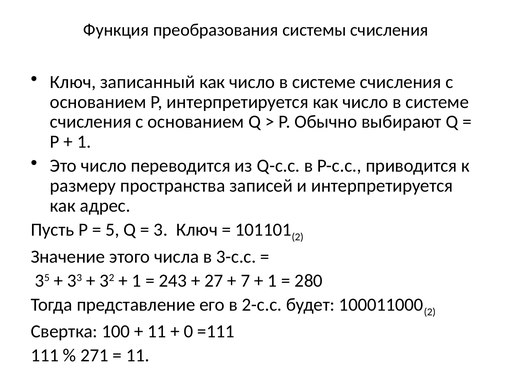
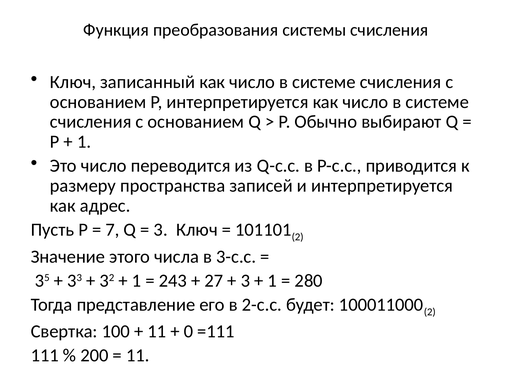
5: 5 -> 7 (112, 230)
7: 7 -> 3 (245, 281)
271: 271 -> 200 (94, 356)
